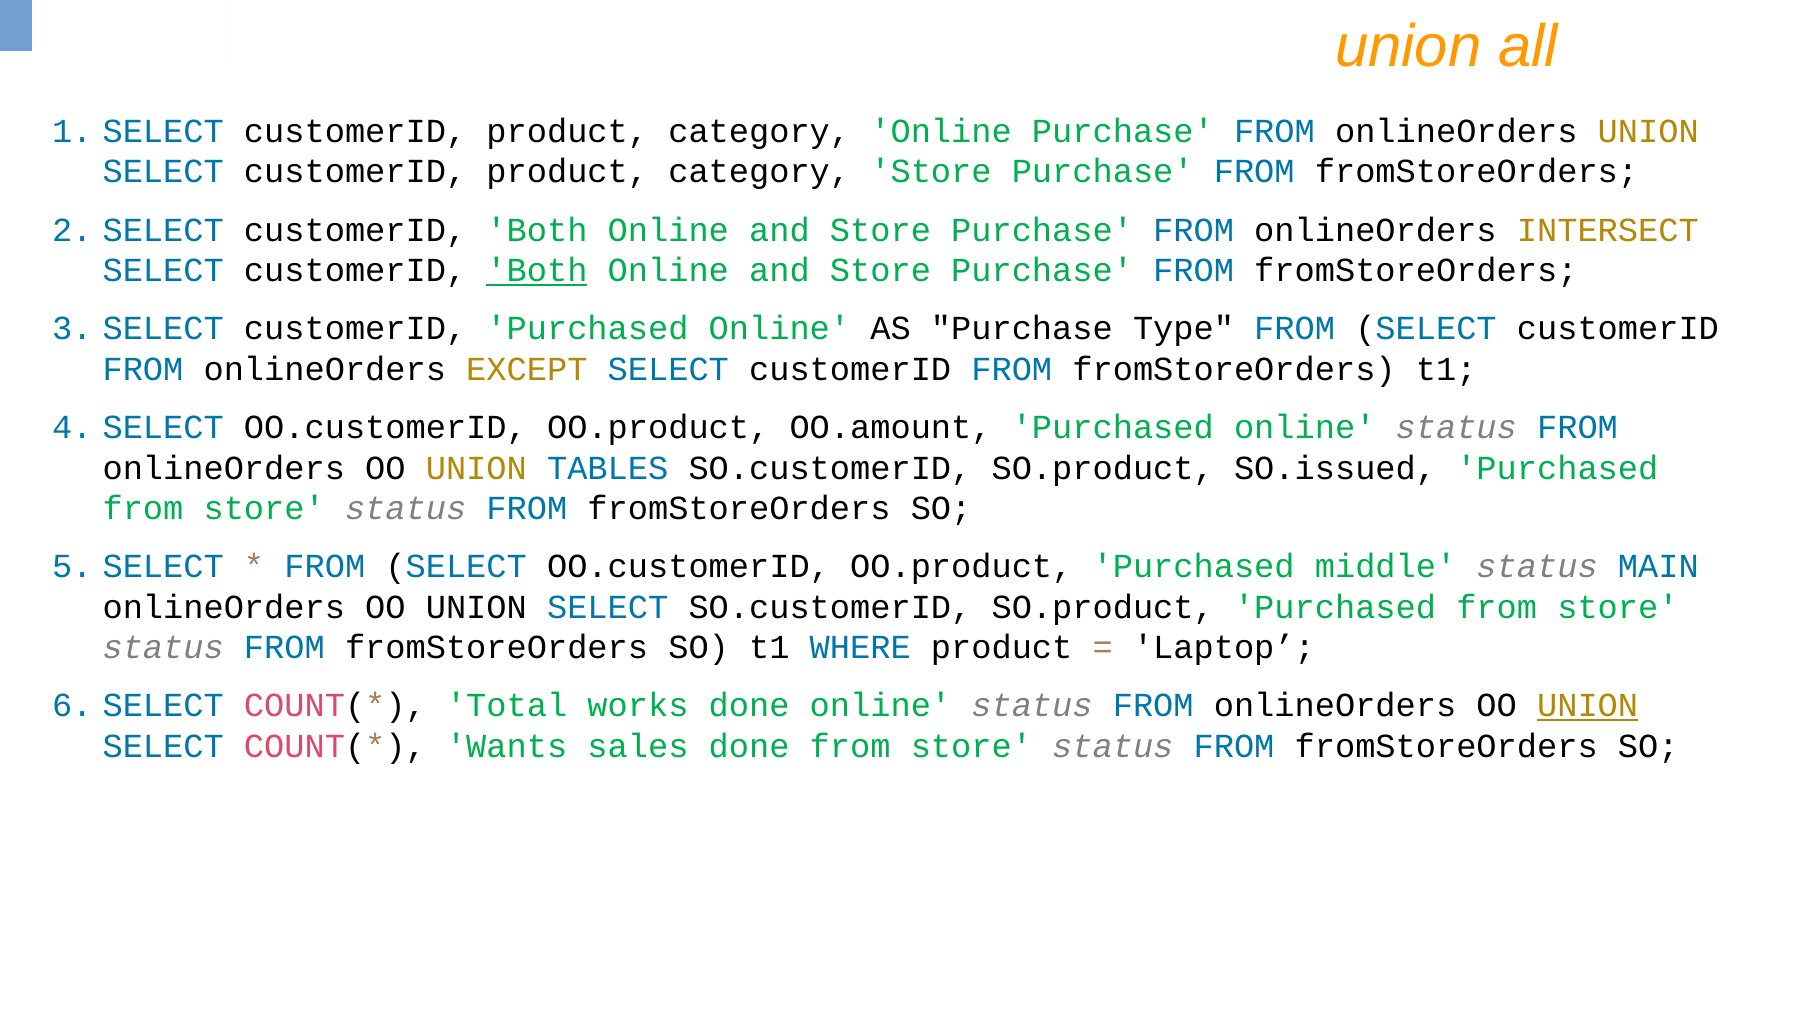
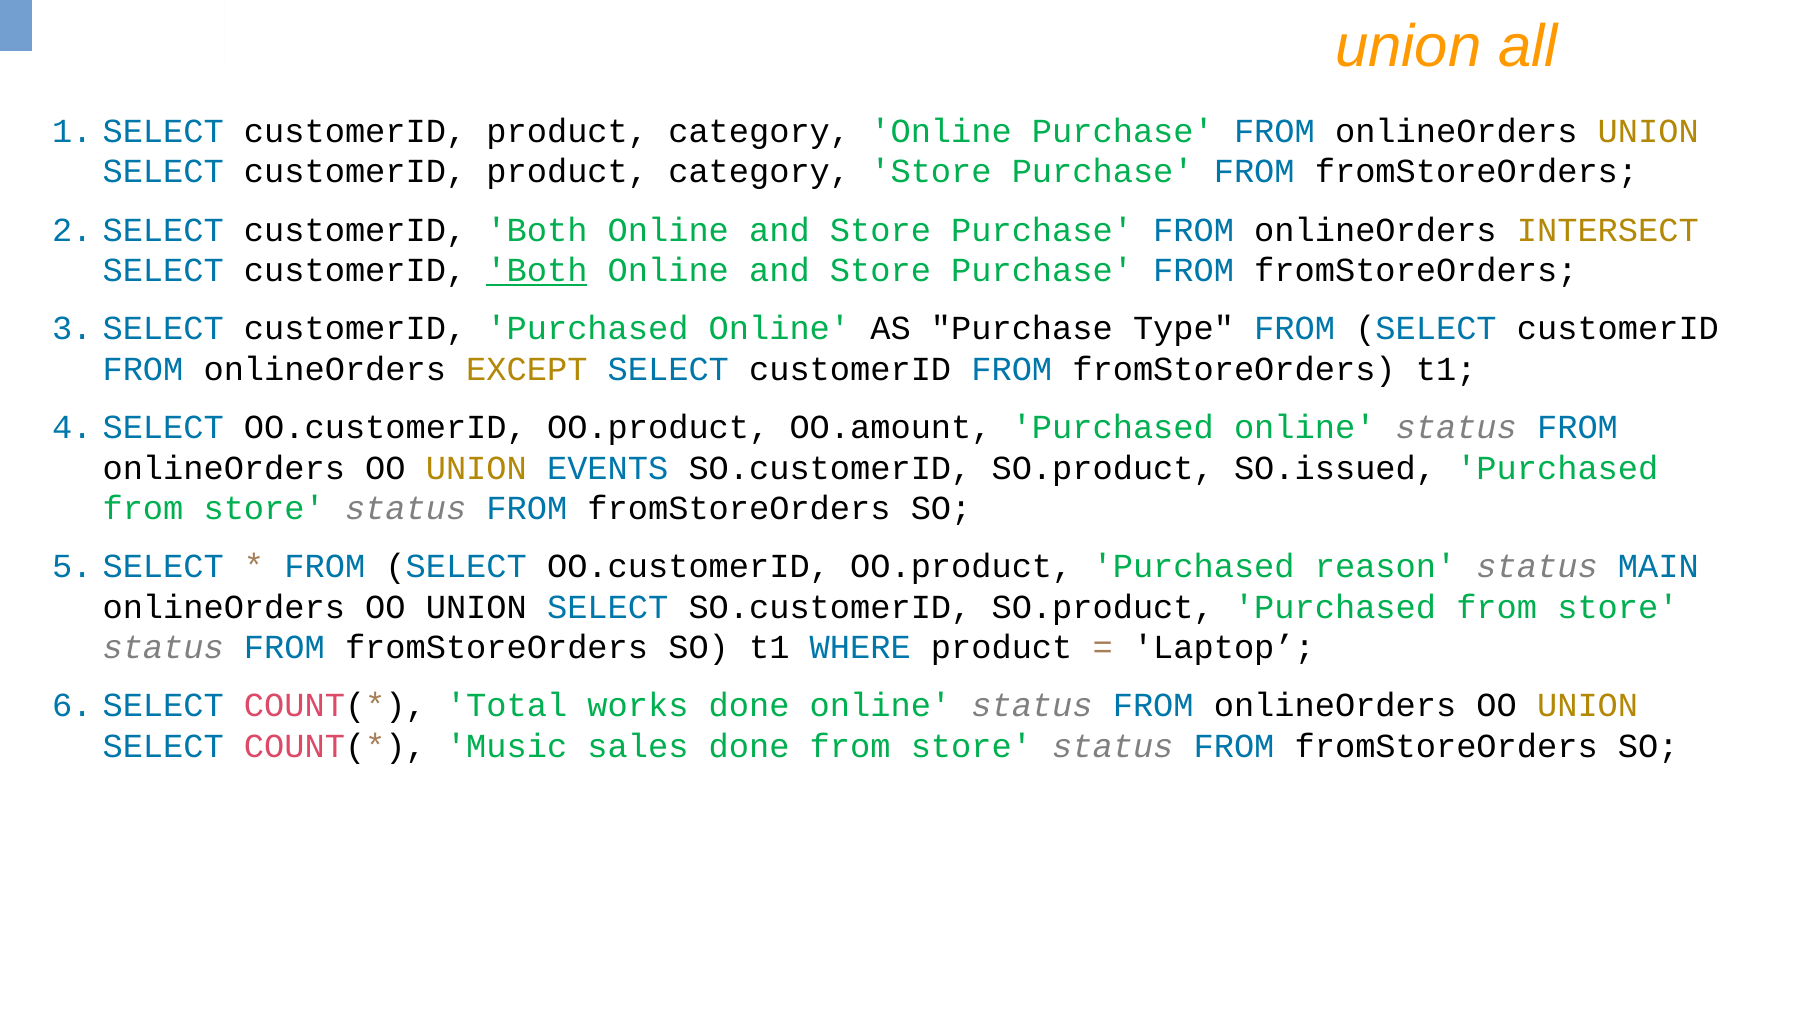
TABLES: TABLES -> EVENTS (608, 468)
middle: middle -> reason (1386, 567)
UNION underline: present -> none (1588, 706)
Wants: Wants -> Music (507, 746)
